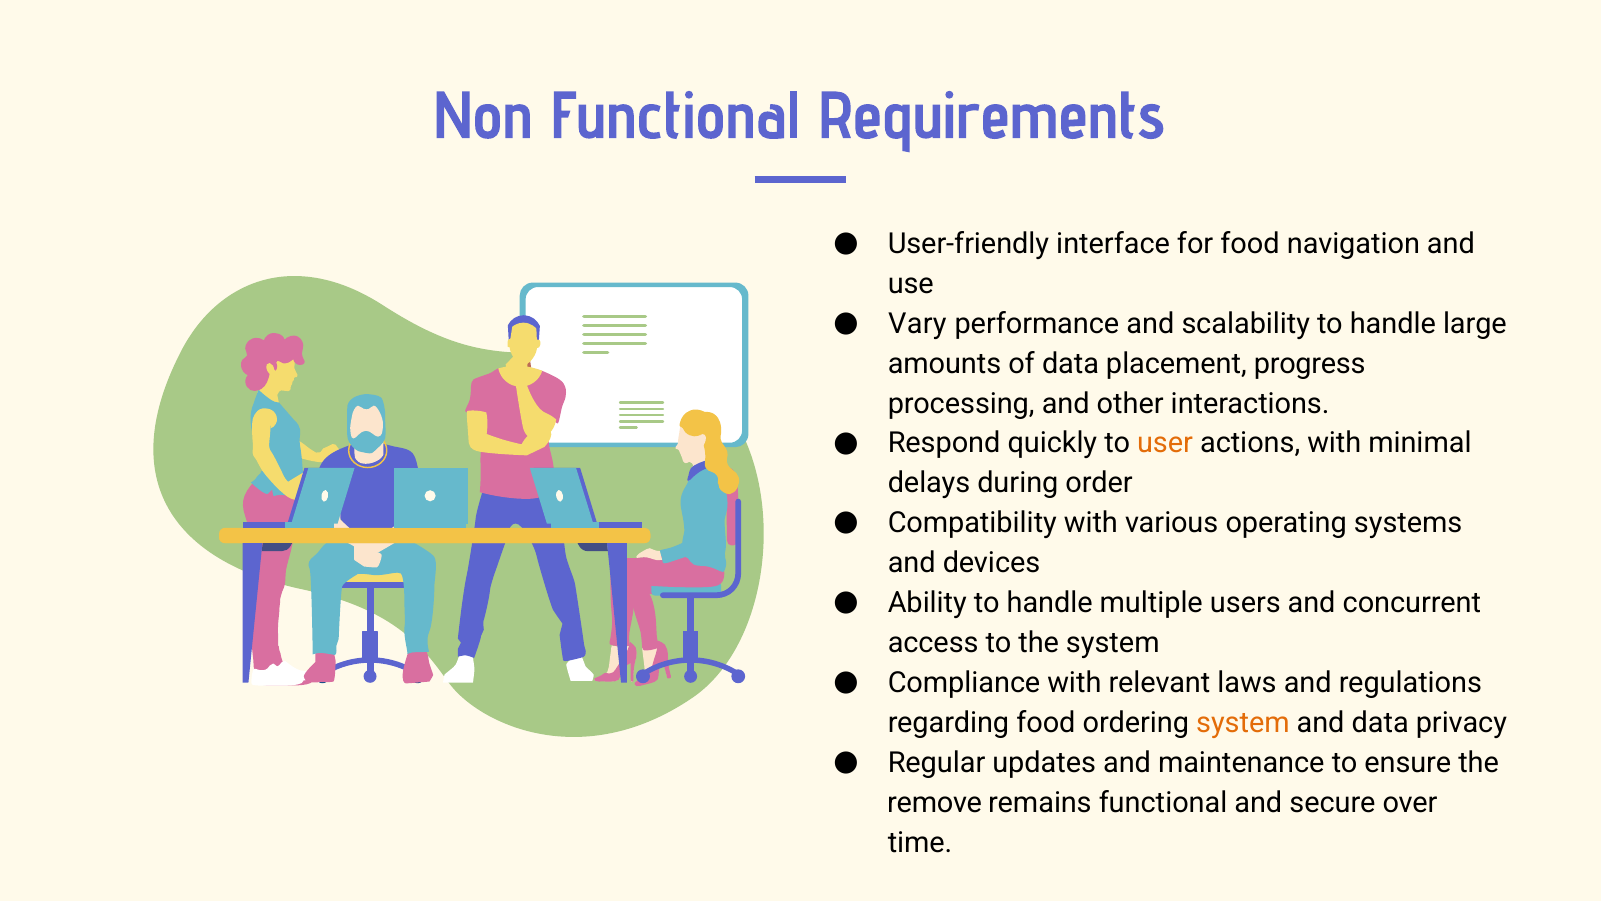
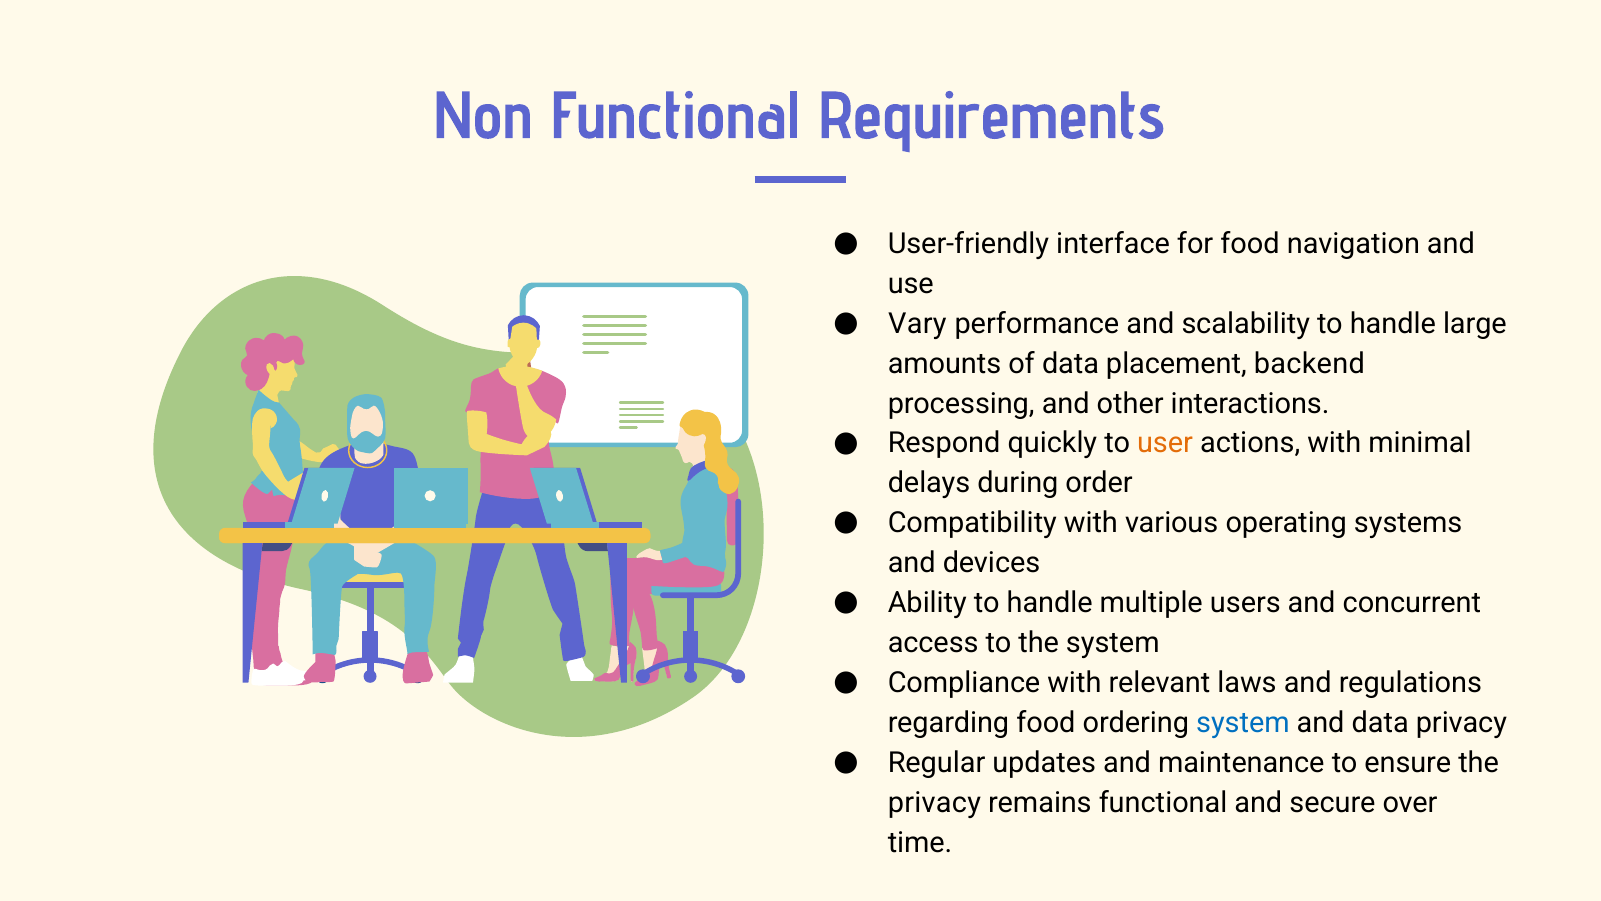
progress: progress -> backend (1309, 363)
system colour: orange -> blue (1243, 723)
remove: remove -> privacy (934, 802)
